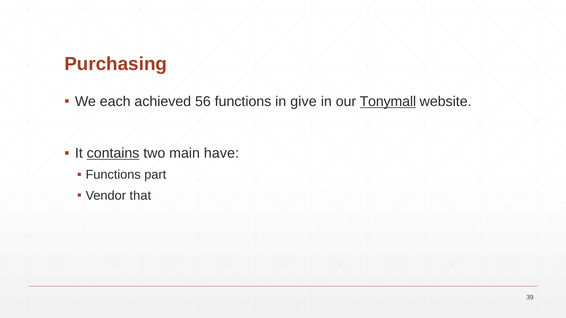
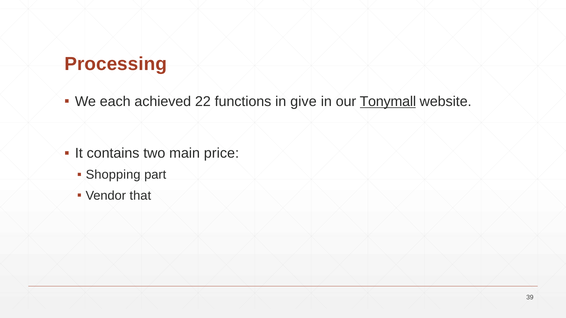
Purchasing: Purchasing -> Processing (116, 64)
56: 56 -> 22 (203, 102)
contains underline: present -> none (113, 153)
have: have -> price (221, 153)
Functions: Functions -> Shopping (113, 175)
